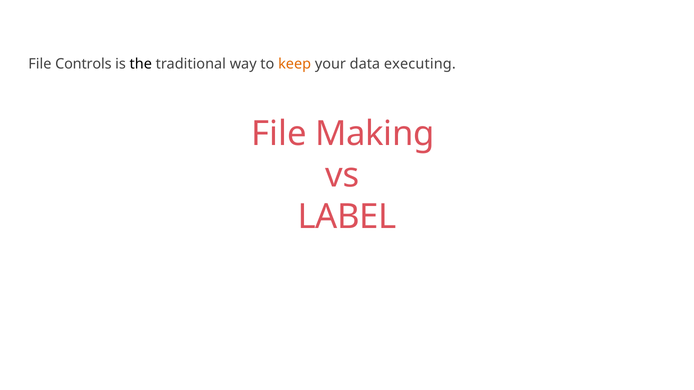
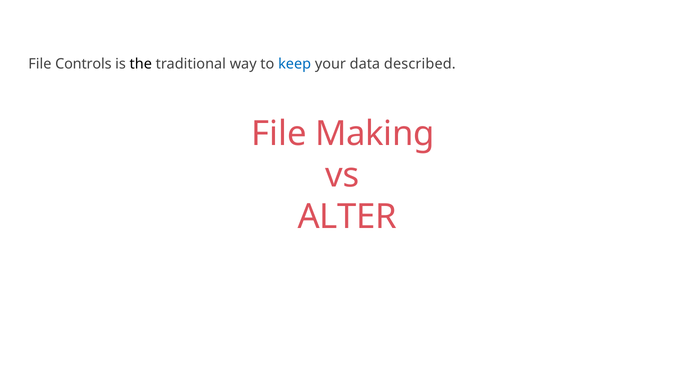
keep colour: orange -> blue (295, 64)
executing: executing -> described (420, 64)
LABEL: LABEL -> ALTER (347, 217)
